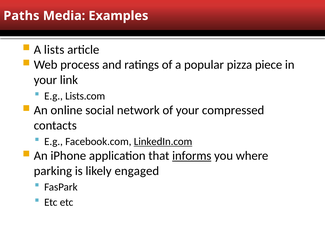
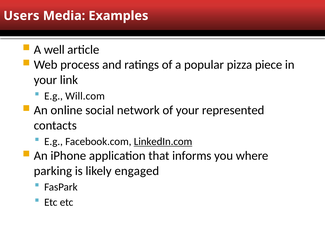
Paths: Paths -> Users (21, 16)
lists: lists -> well (54, 50)
Lists.com: Lists.com -> Will.com (85, 96)
compressed: compressed -> represented (233, 110)
informs underline: present -> none (192, 156)
